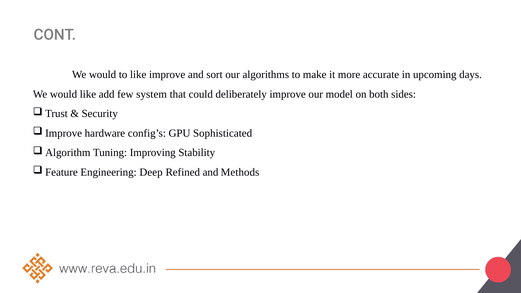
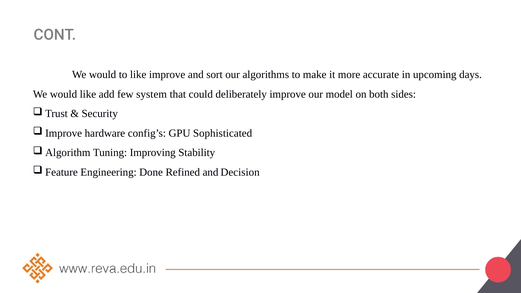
Deep: Deep -> Done (151, 172)
Methods: Methods -> Decision (240, 172)
